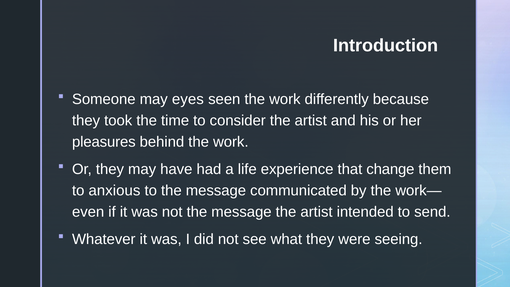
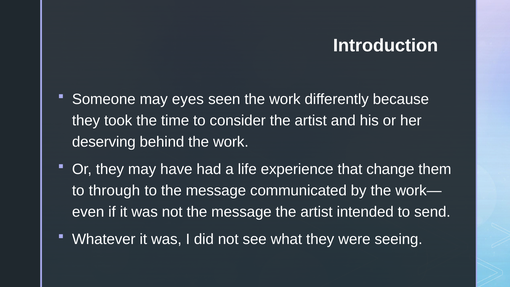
pleasures: pleasures -> deserving (104, 142)
anxious: anxious -> through (114, 190)
